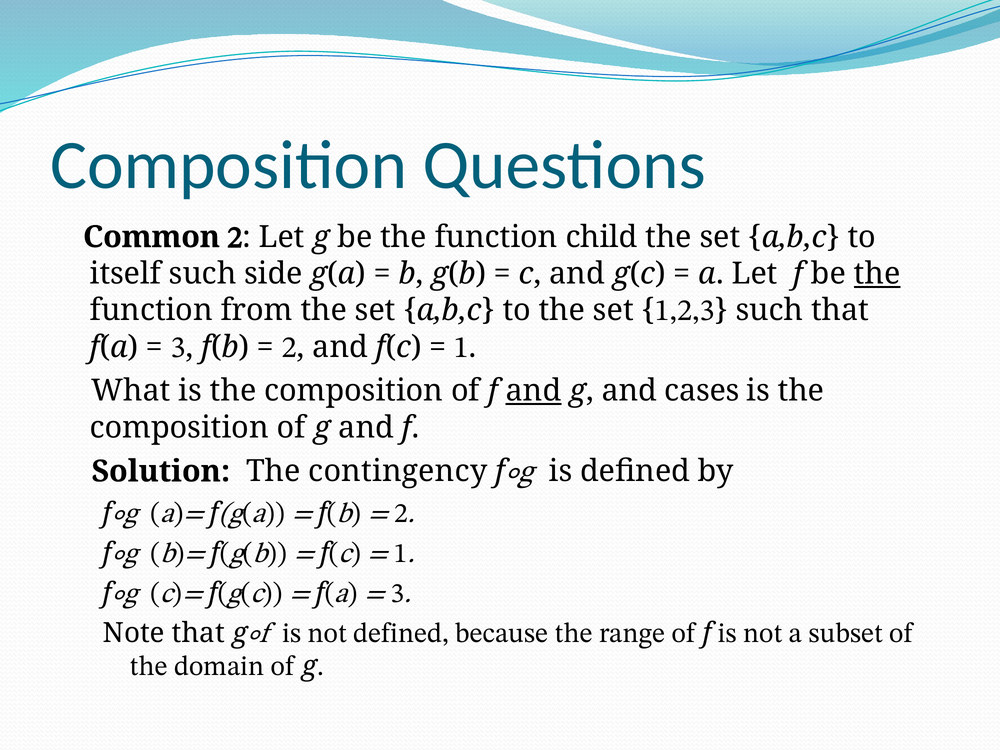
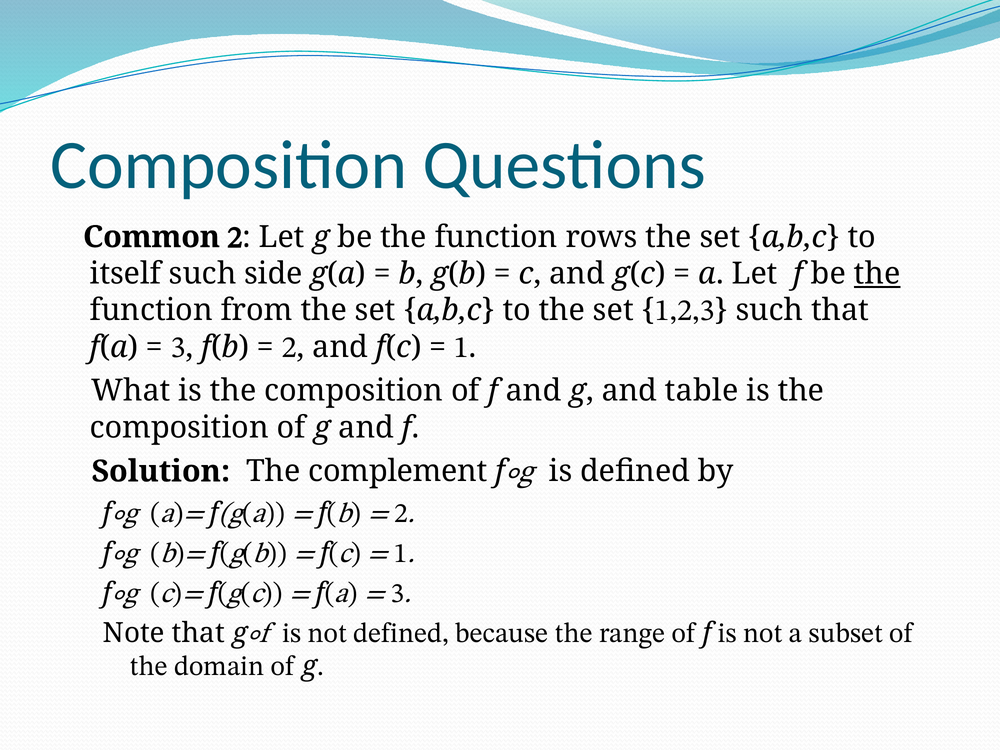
child: child -> rows (602, 237)
and underline: present -> none (533, 391)
cases: cases -> table (702, 391)
contingency: contingency -> complement (398, 471)
